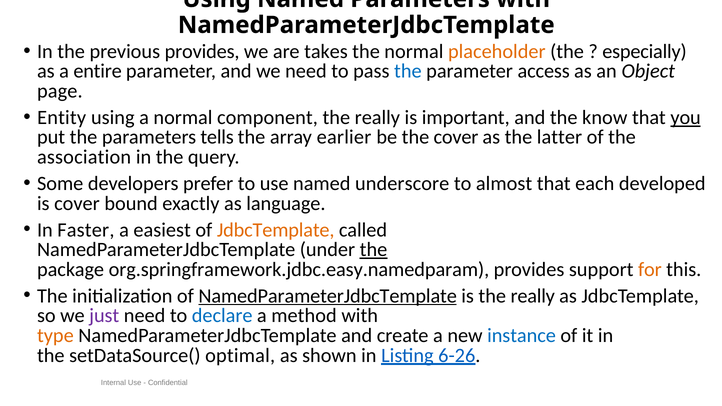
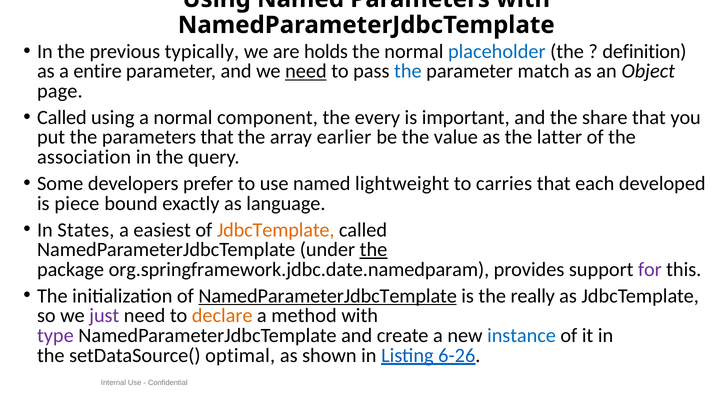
previous provides: provides -> typically (202, 52)
takes: takes -> holds (326, 52)
placeholder colour: orange -> blue (497, 52)
especially: especially -> definition (644, 52)
need underline: none -> present (306, 71)
access: access -> match (544, 71)
Entity: Entity -> Called (62, 118)
really: really -> every (377, 118)
know: know -> share (605, 118)
you underline: present -> none (686, 118)
parameters tells: tells -> that (217, 137)
the cover: cover -> value (456, 137)
underscore: underscore -> lightweight (402, 184)
almost: almost -> carries (504, 184)
is cover: cover -> piece (77, 203)
Faster: Faster -> States (86, 230)
org.springframework.jdbc.easy.namedparam: org.springframework.jdbc.easy.namedparam -> org.springframework.jdbc.date.namedparam (299, 269)
for colour: orange -> purple (650, 269)
declare colour: blue -> orange (222, 316)
type colour: orange -> purple (55, 335)
